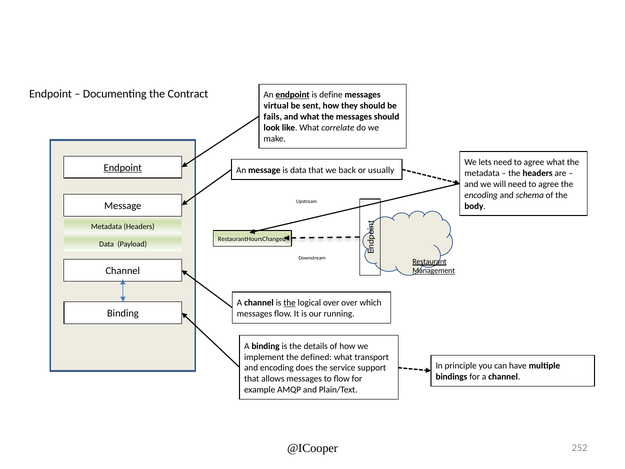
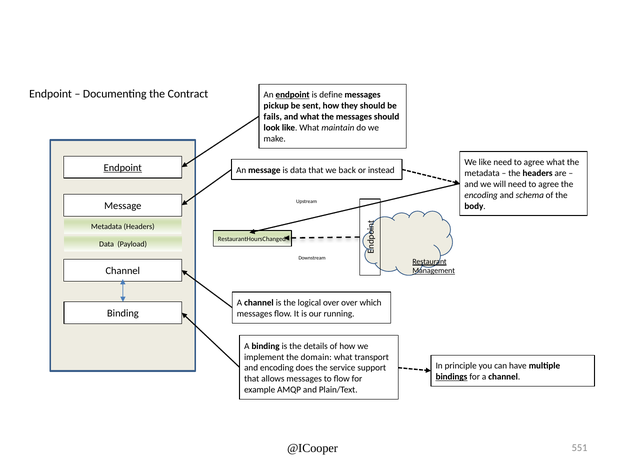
virtual: virtual -> pickup (276, 106)
correlate: correlate -> maintain (338, 128)
We lets: lets -> like (485, 162)
usually: usually -> instead (381, 170)
the underline: present -> none (290, 303)
defined: defined -> domain (316, 357)
bindings underline: none -> present (452, 377)
252: 252 -> 551 (580, 448)
